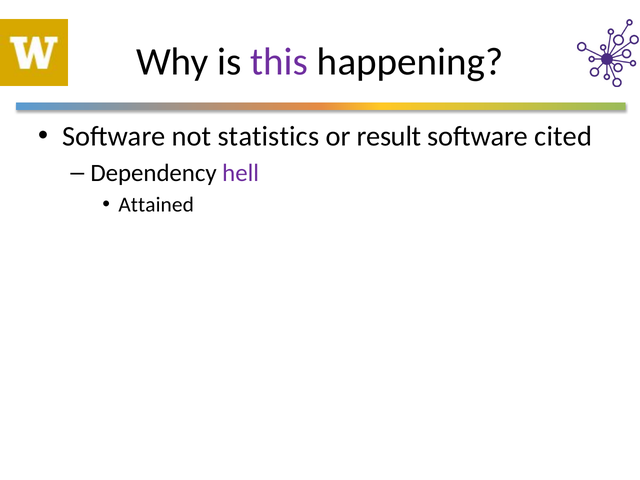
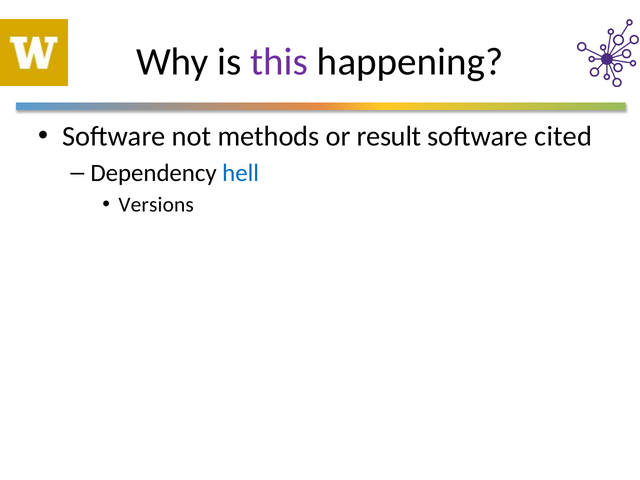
statistics: statistics -> methods (269, 136)
hell colour: purple -> blue (241, 173)
Attained: Attained -> Versions (156, 205)
